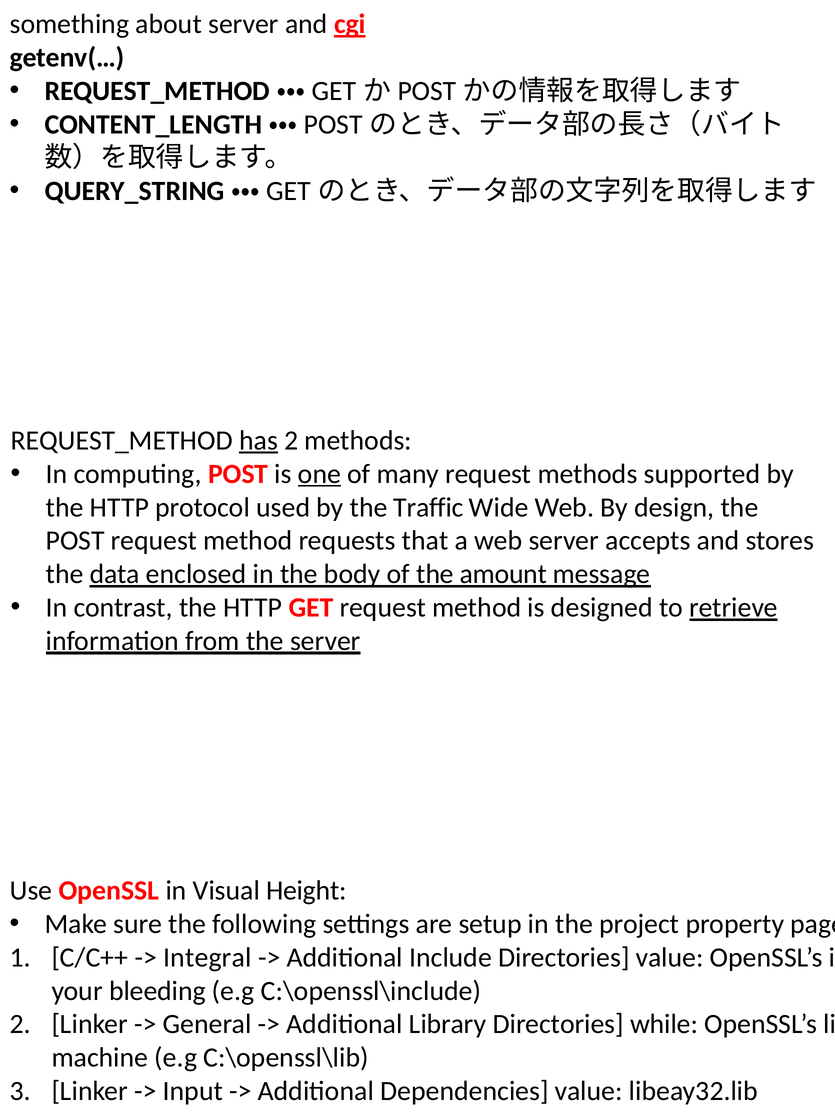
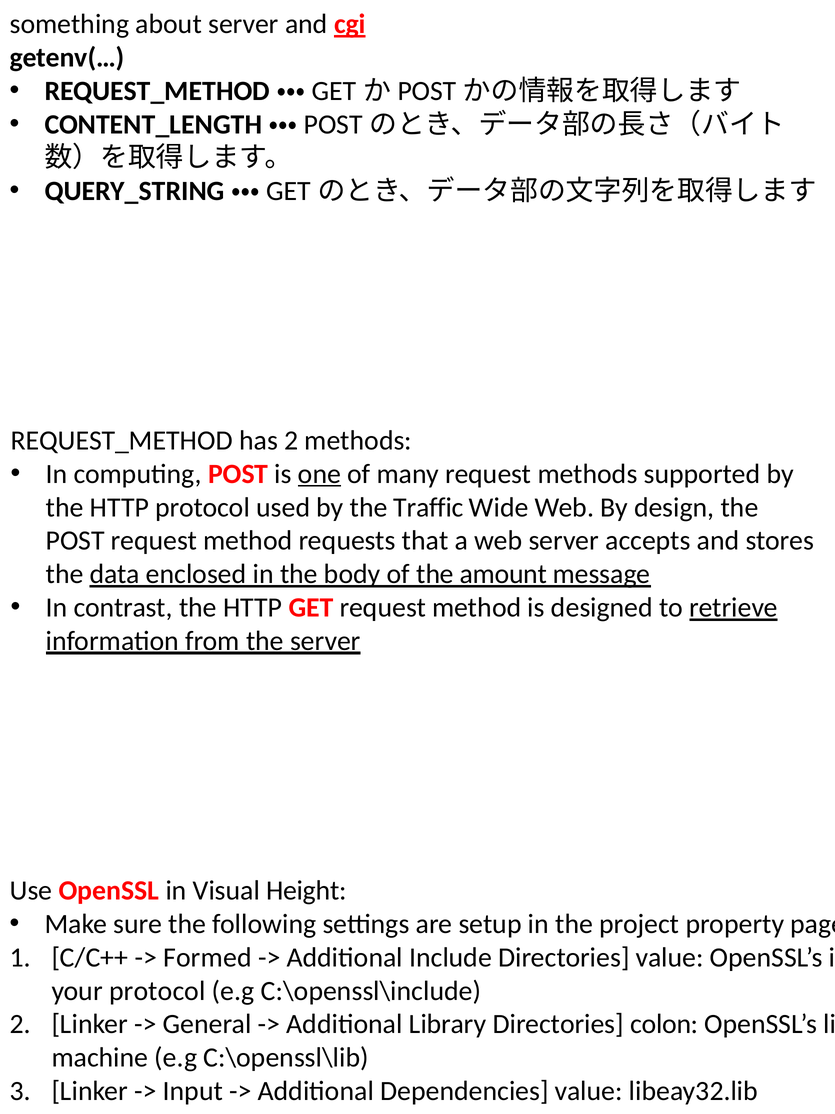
has underline: present -> none (259, 440)
Integral: Integral -> Formed (207, 957)
your bleeding: bleeding -> protocol (157, 990)
while: while -> colon (664, 1024)
